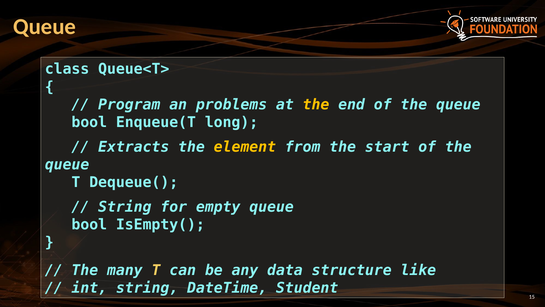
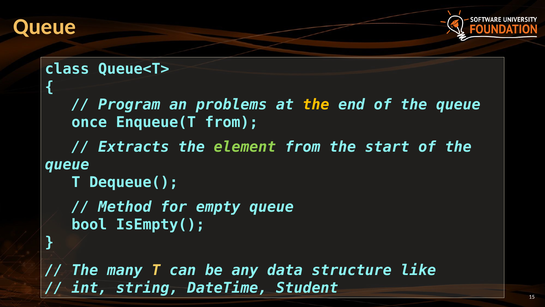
bool: bool -> once (89, 122)
Enqueue(T long: long -> from (231, 122)
element colour: yellow -> light green (245, 147)
String: String -> Method (125, 207)
